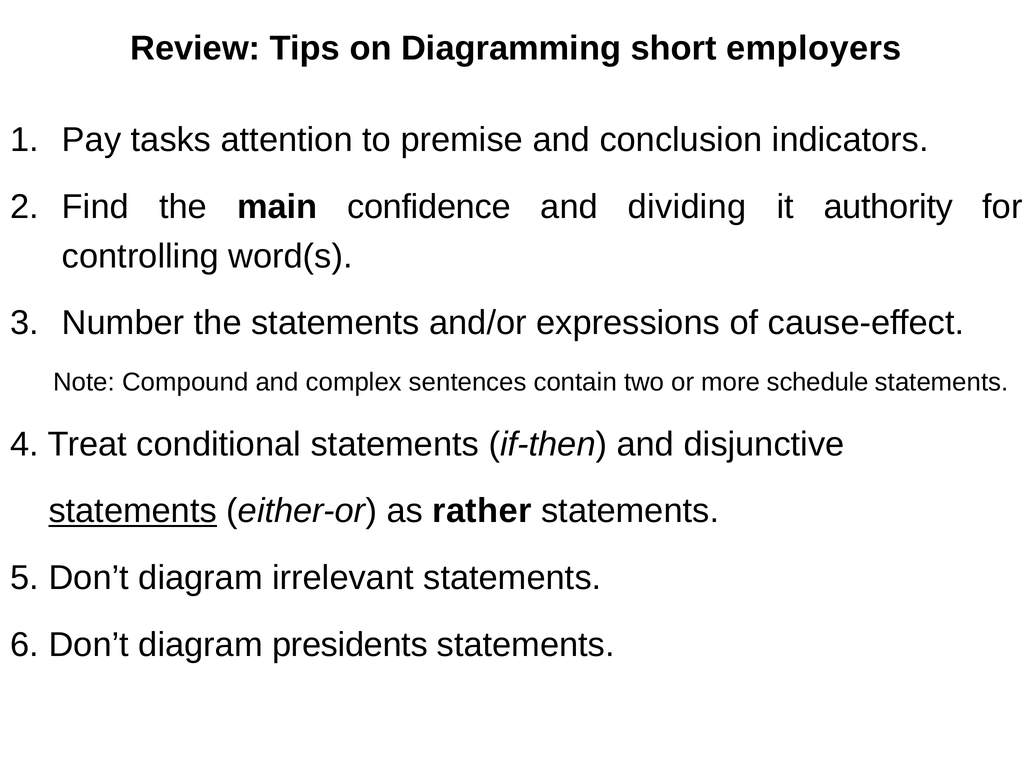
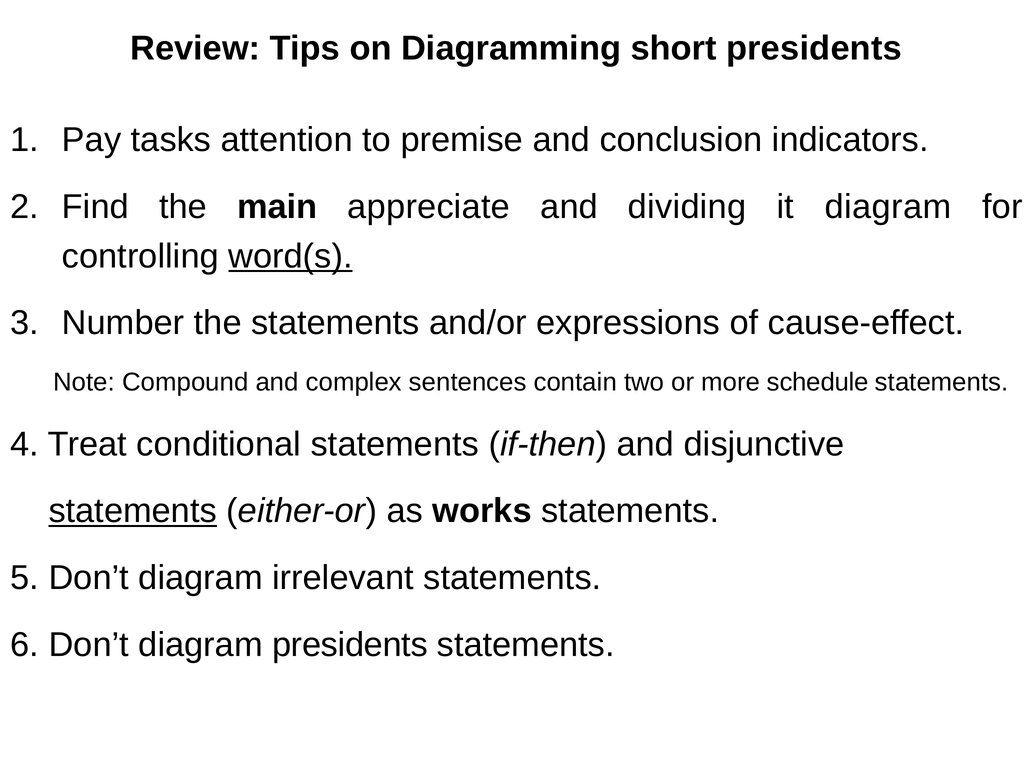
short employers: employers -> presidents (814, 48)
confidence: confidence -> appreciate (429, 207)
it authority: authority -> diagram (888, 207)
word(s underline: none -> present (290, 256)
rather: rather -> works (482, 511)
